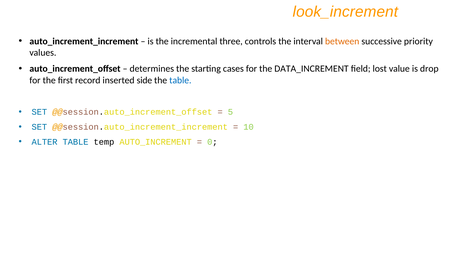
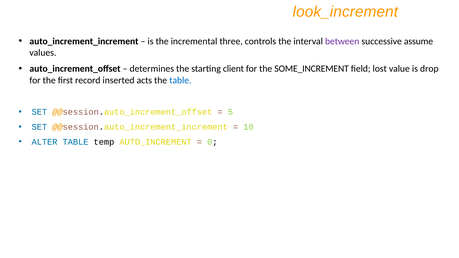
between colour: orange -> purple (342, 41)
priority: priority -> assume (419, 41)
cases: cases -> client (233, 69)
DATA_INCREMENT: DATA_INCREMENT -> SOME_INCREMENT (312, 69)
side: side -> acts (144, 80)
